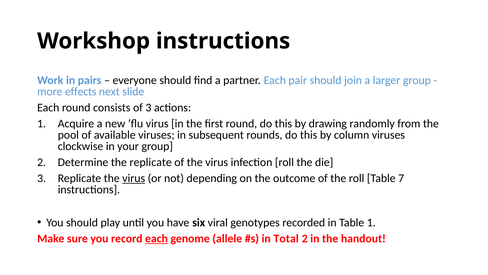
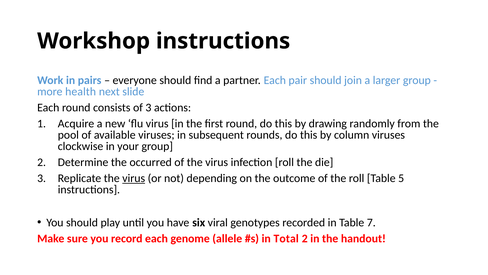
effects: effects -> health (81, 91)
the replicate: replicate -> occurred (151, 162)
7: 7 -> 5 (401, 178)
Table 1: 1 -> 7 (371, 222)
each underline: present -> none (156, 238)
